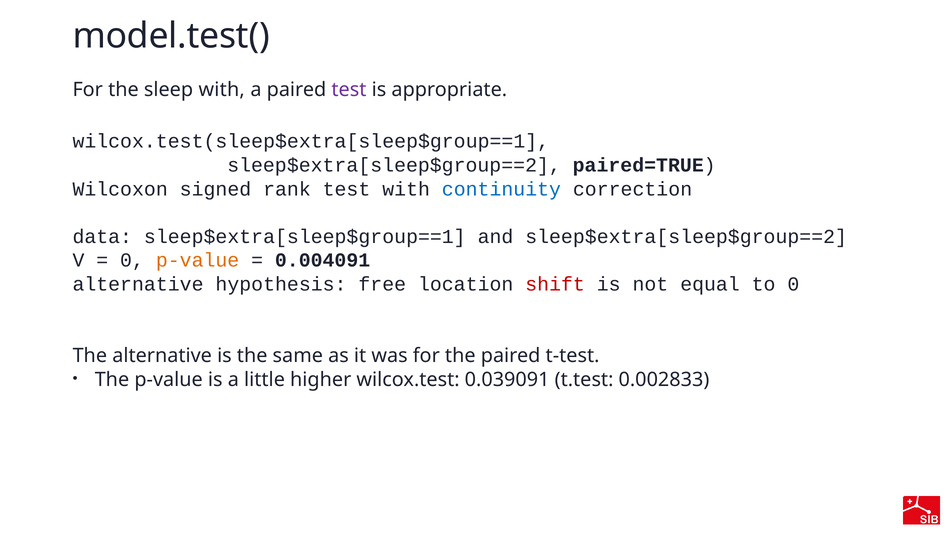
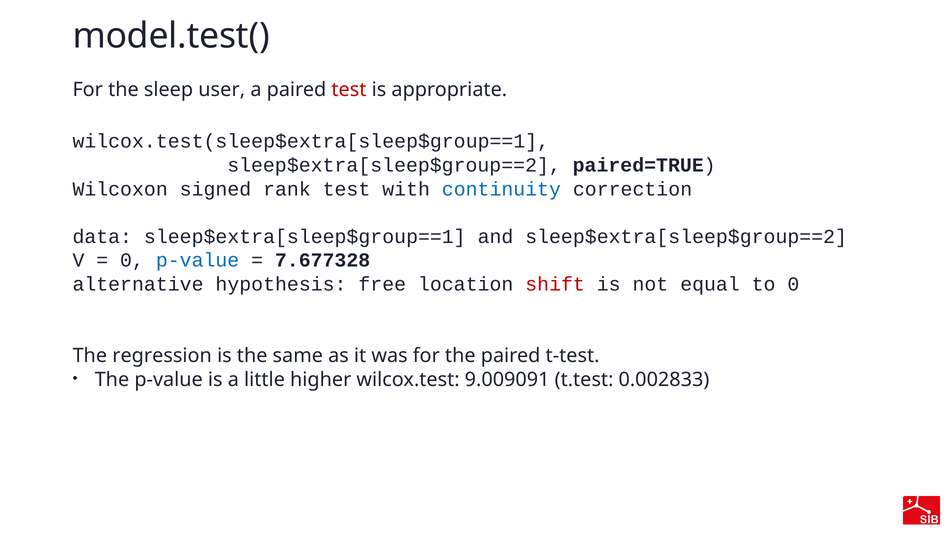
sleep with: with -> user (222, 90)
test colour: purple -> red (349, 90)
p-value colour: orange -> blue (198, 260)
0.004091: 0.004091 -> 7.677328 (323, 260)
The alternative: alternative -> regression (162, 356)
0.039091: 0.039091 -> 9.009091 (507, 379)
